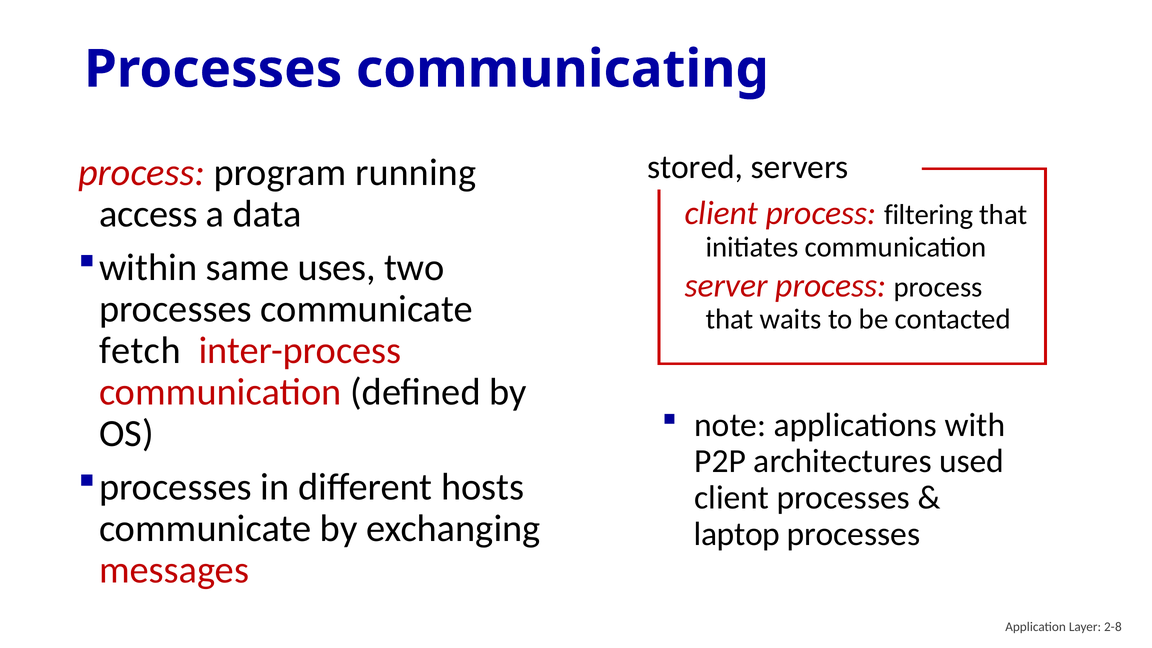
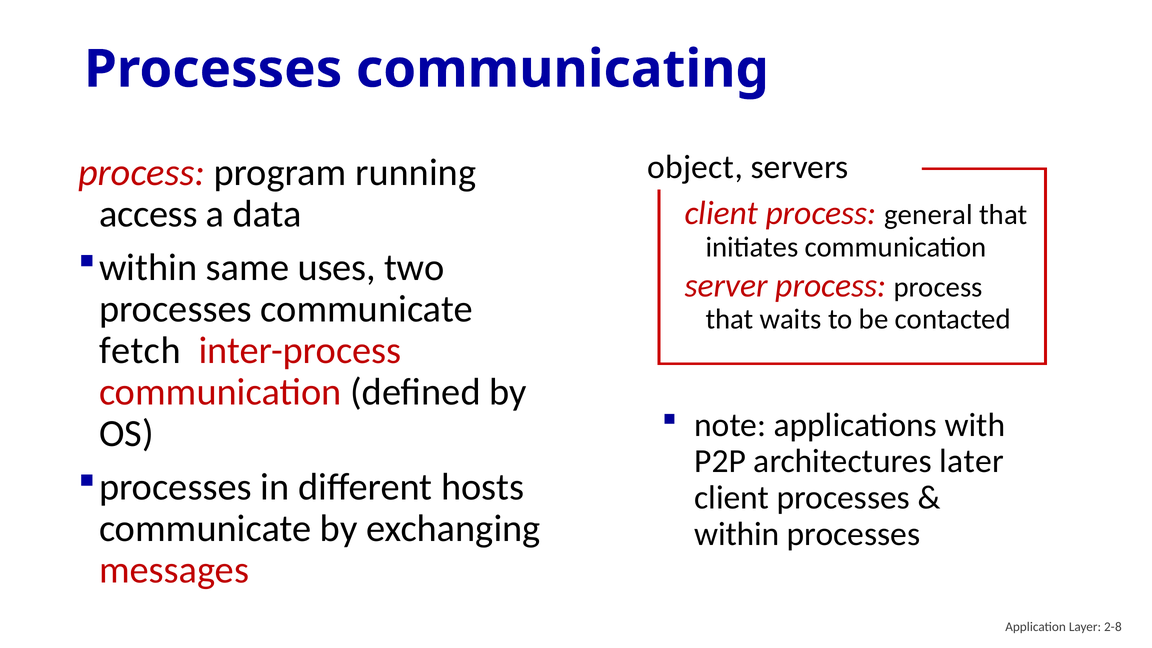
stored: stored -> object (695, 167)
filtering: filtering -> general (928, 215)
used: used -> later (972, 461)
laptop: laptop -> within (737, 534)
